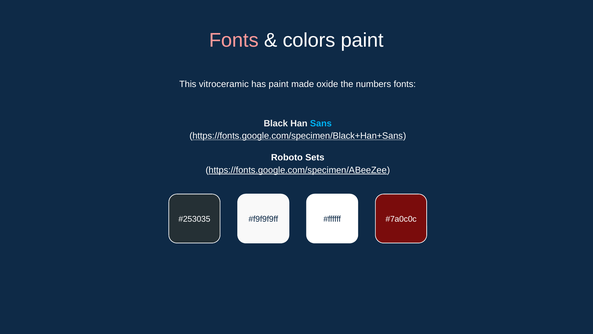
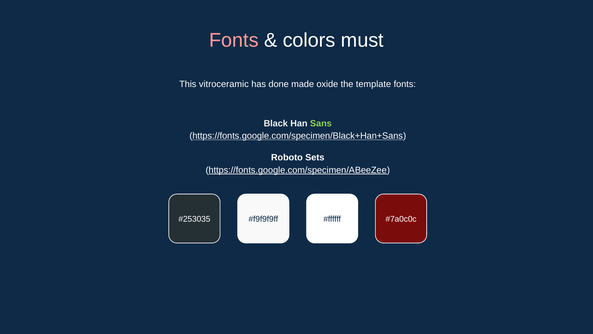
colors paint: paint -> must (362, 40)
has paint: paint -> done (279, 84)
numbers: numbers -> template (373, 84)
Sans colour: light blue -> light green (321, 123)
